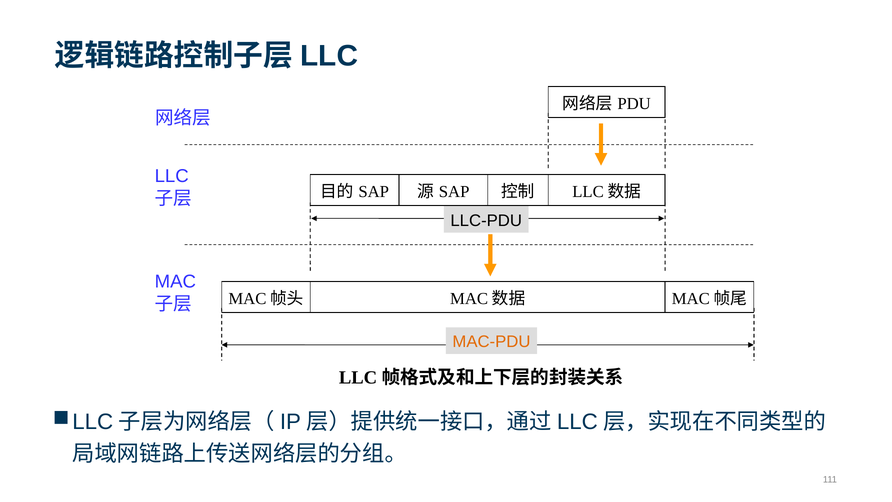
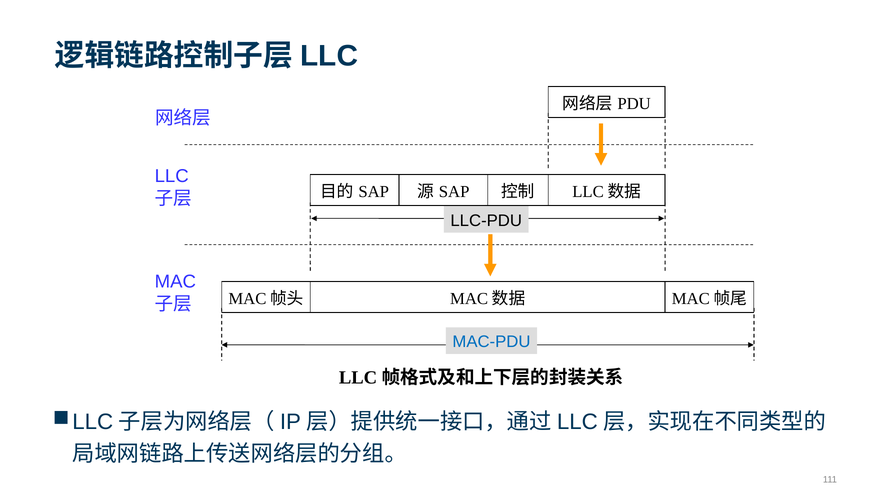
MAC-PDU colour: orange -> blue (491, 342)
